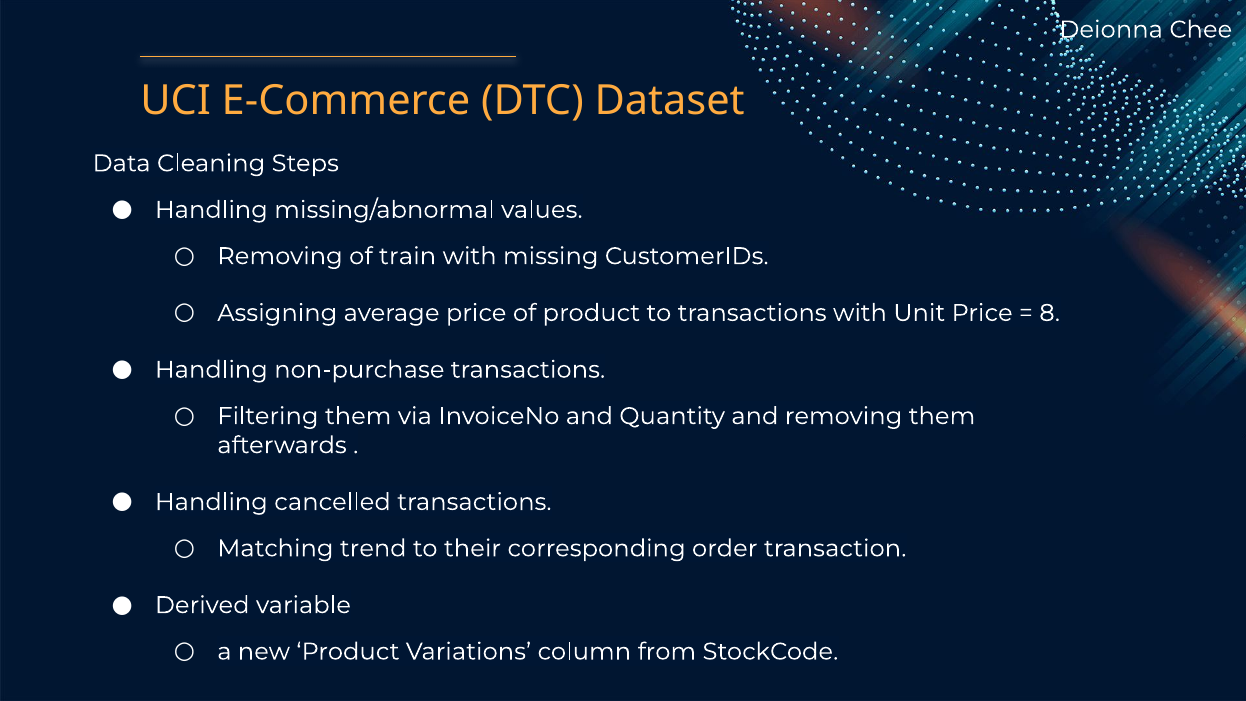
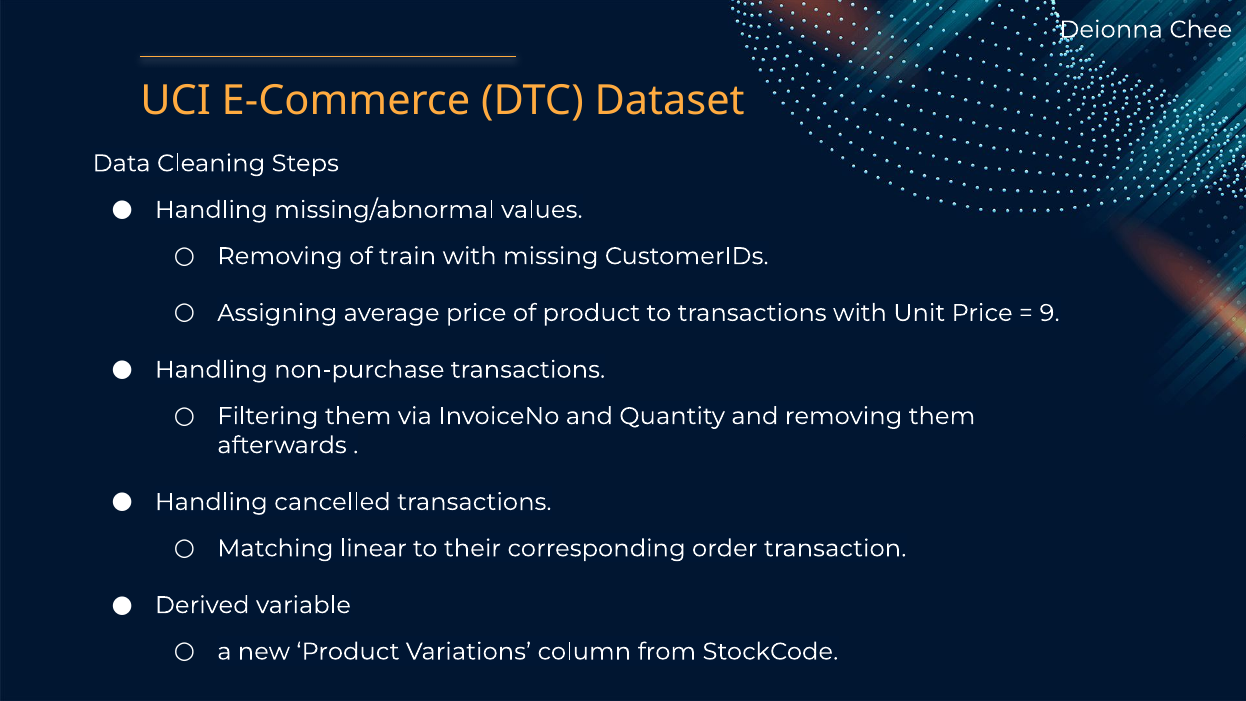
8: 8 -> 9 (1050, 313)
trend: trend -> linear (373, 548)
